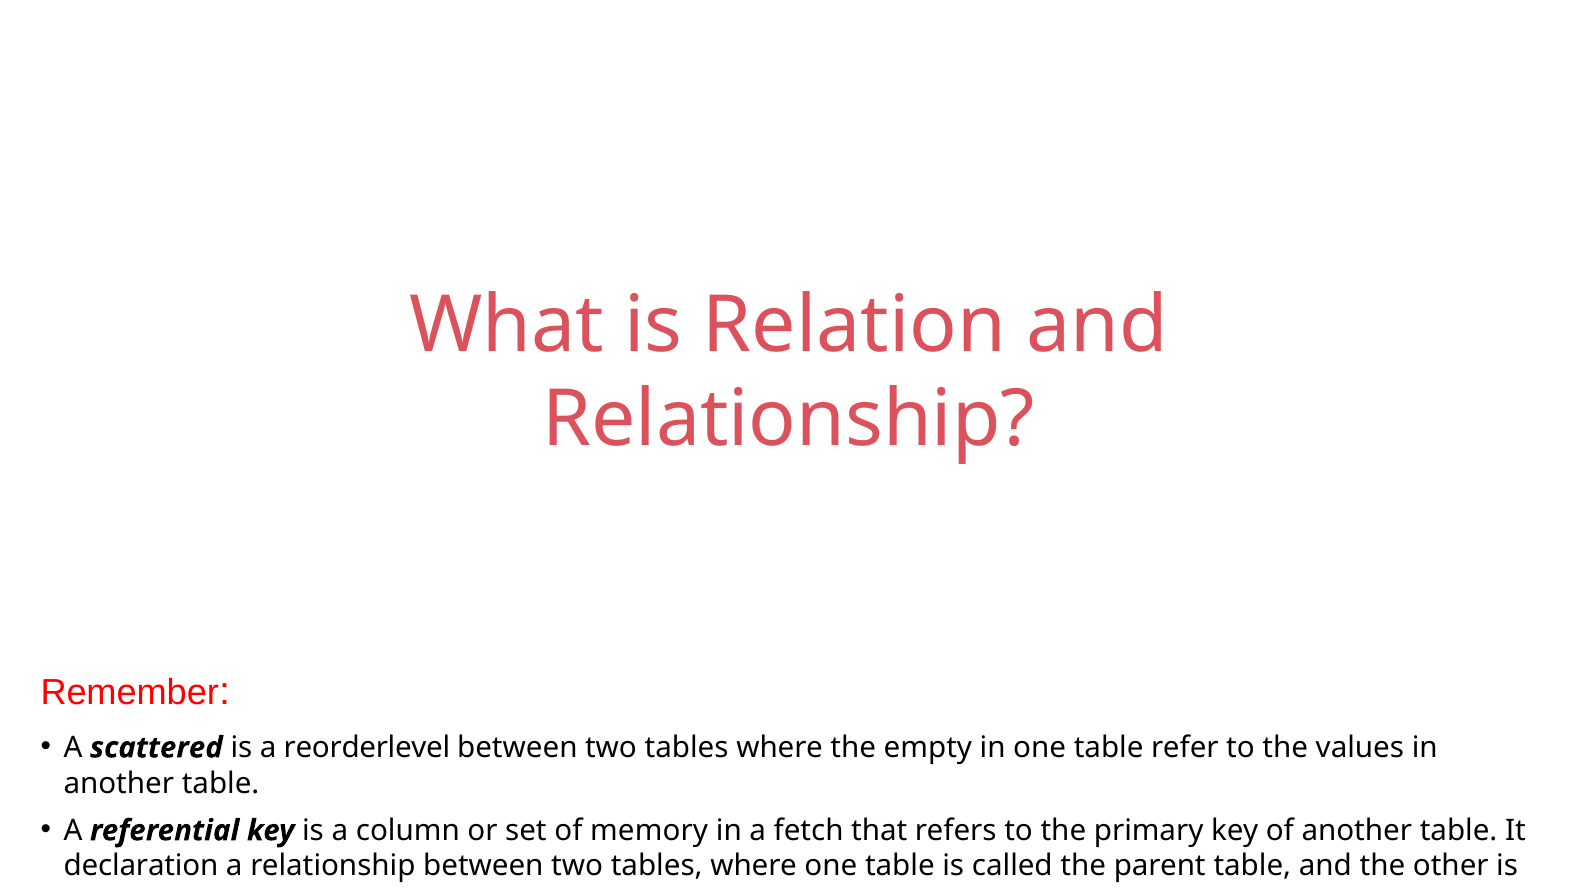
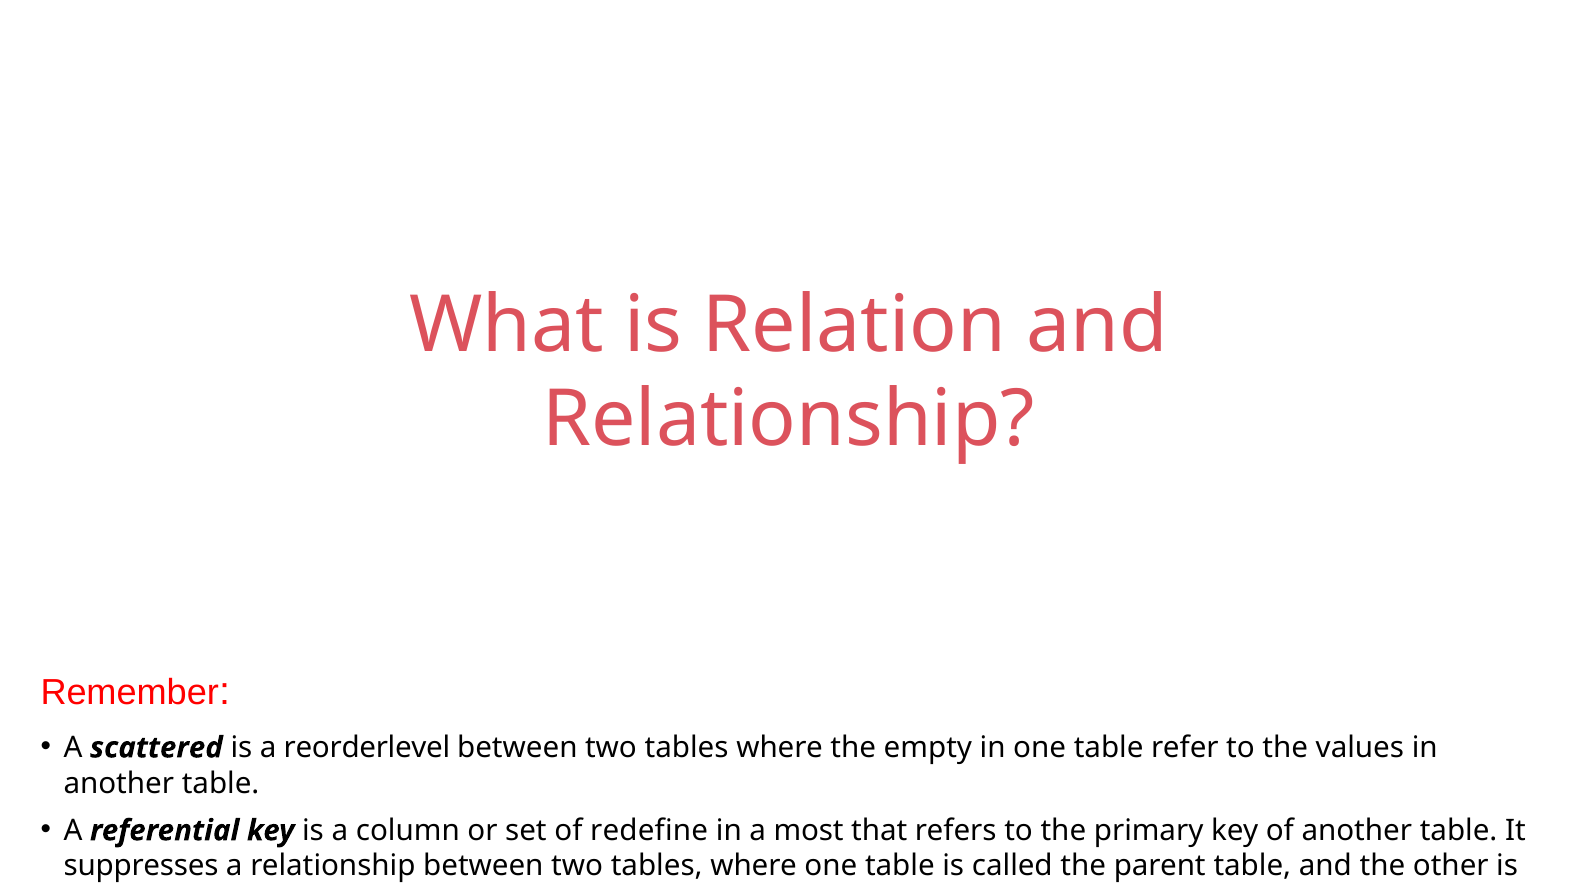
memory: memory -> redefine (649, 830)
fetch: fetch -> most (809, 830)
declaration: declaration -> suppresses (141, 866)
